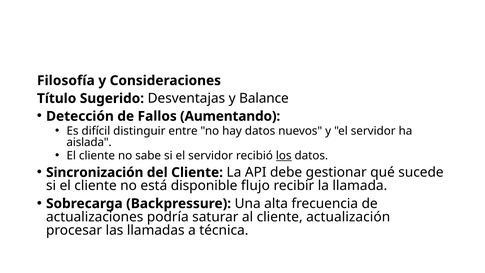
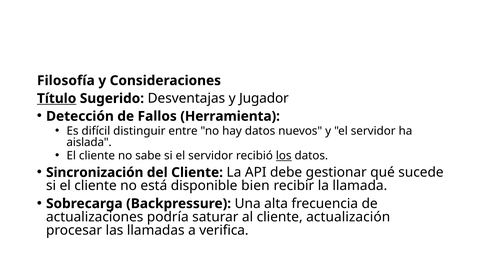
Título underline: none -> present (57, 98)
Balance: Balance -> Jugador (264, 98)
Aumentando: Aumentando -> Herramienta (230, 116)
flujo: flujo -> bien (255, 186)
técnica: técnica -> verifica (224, 230)
